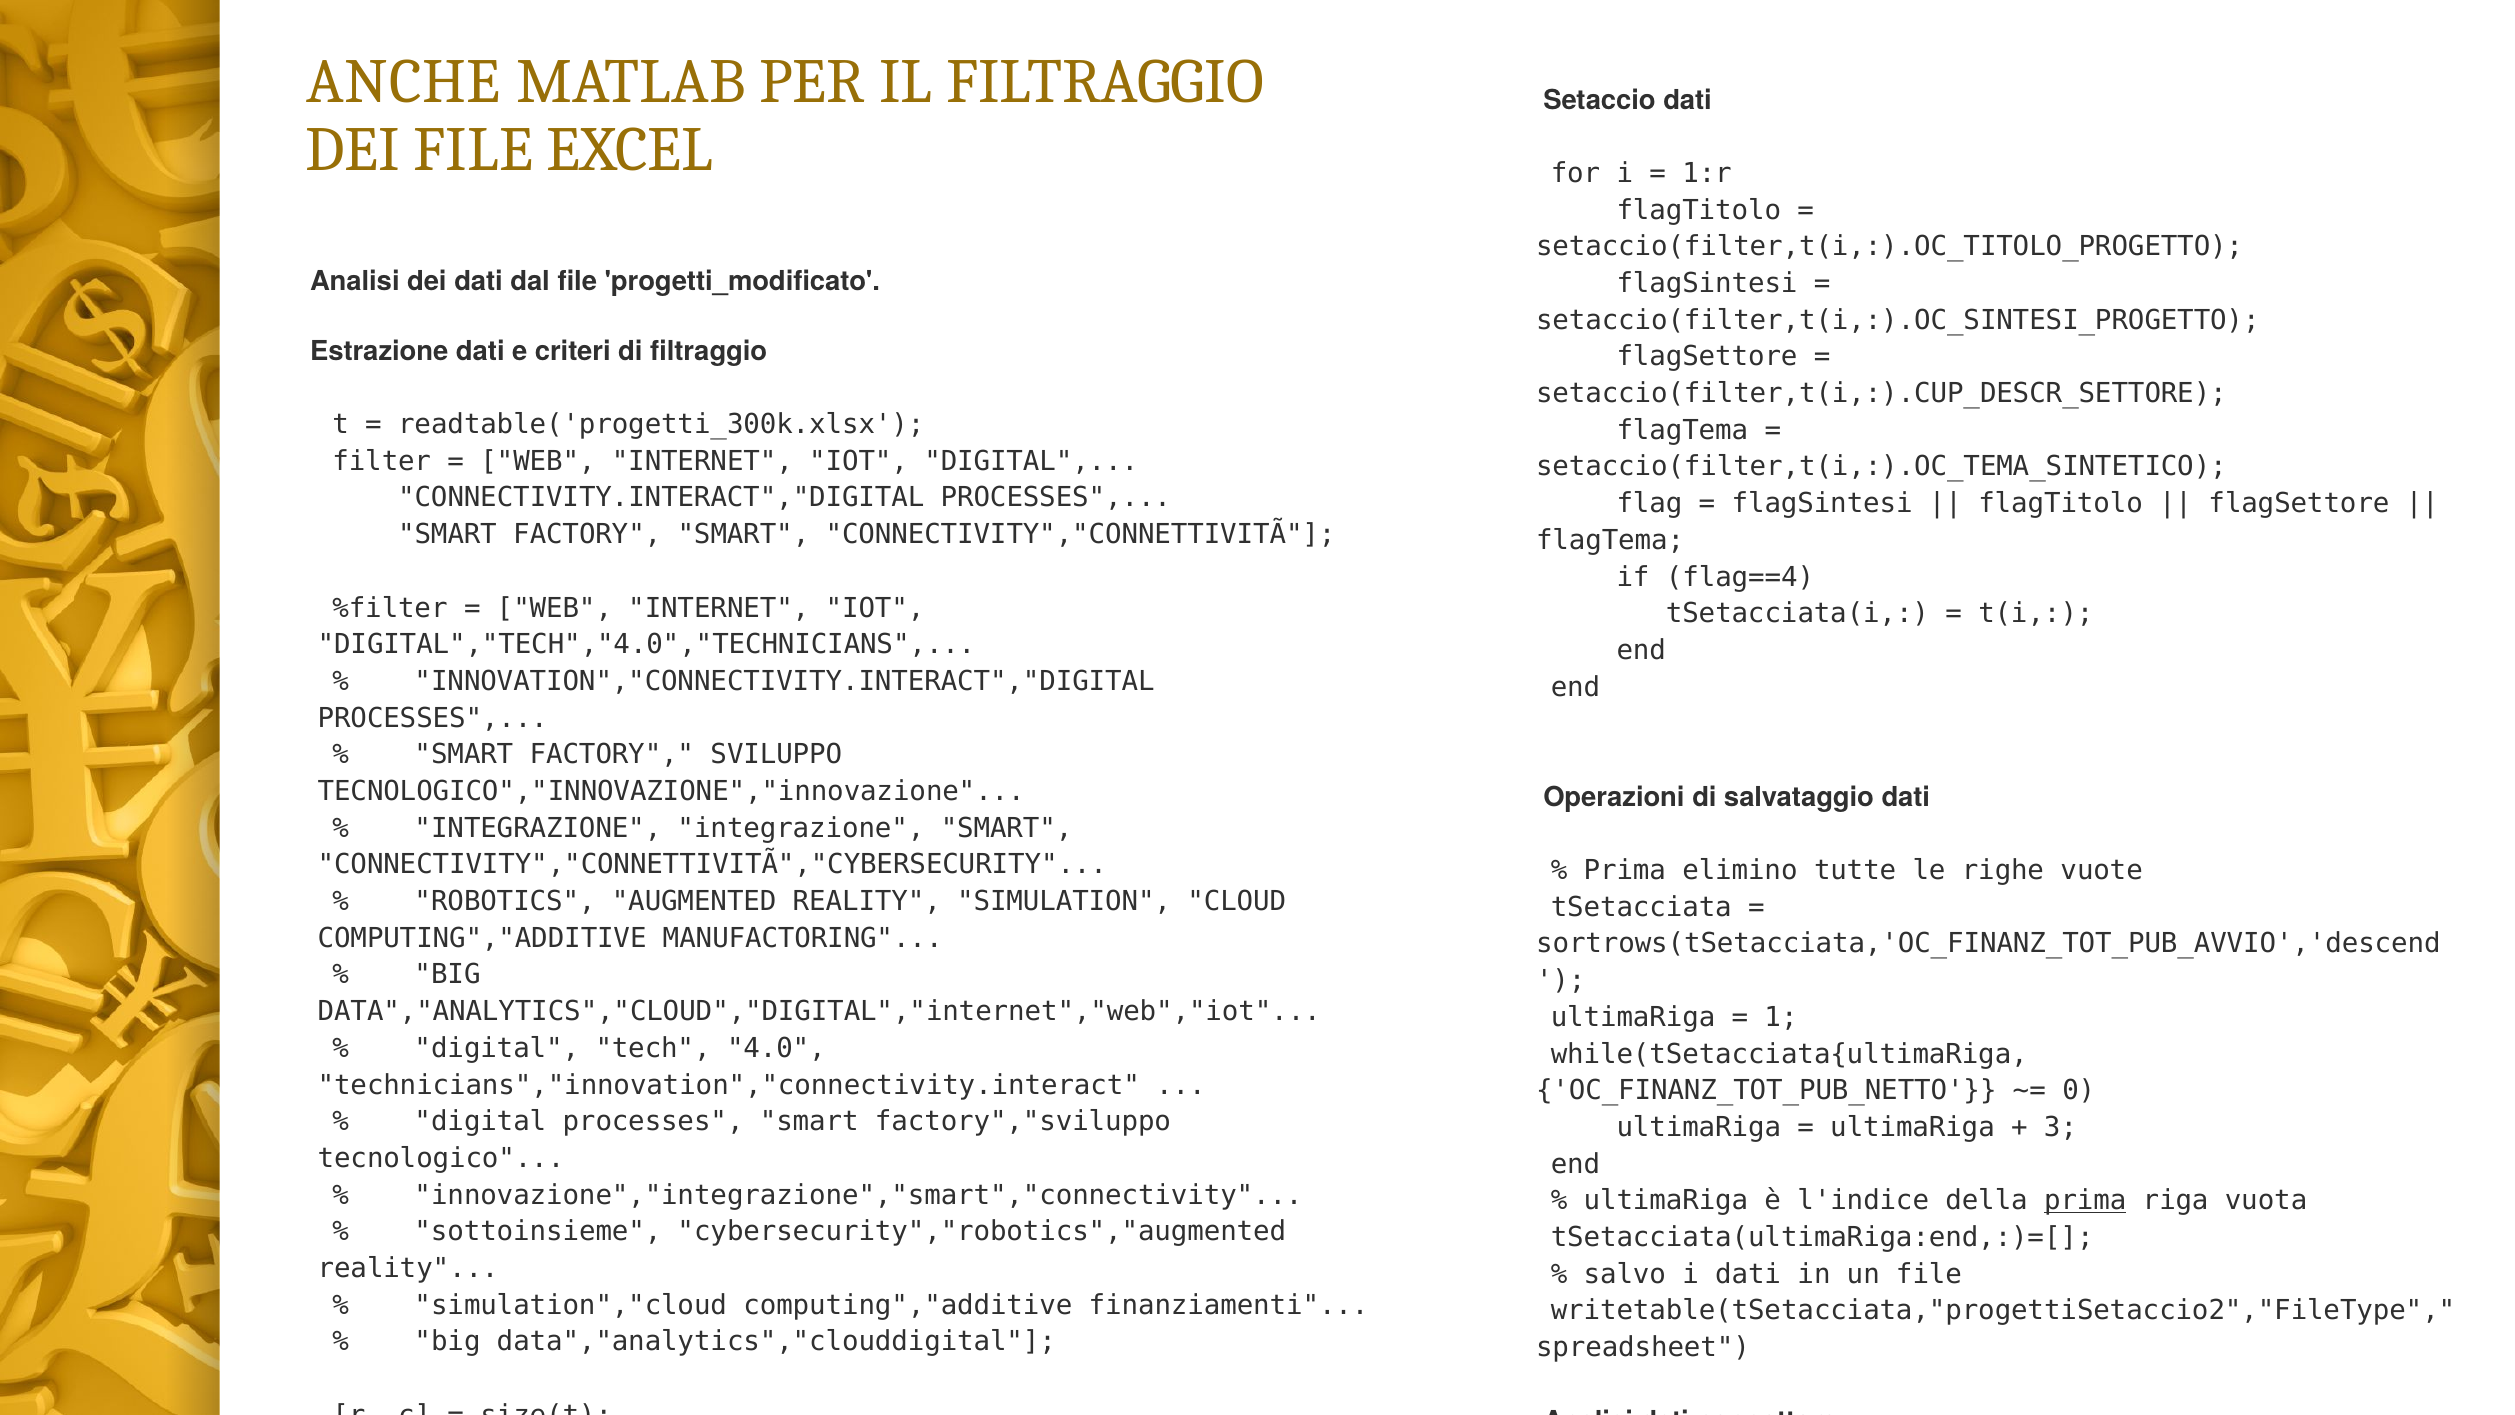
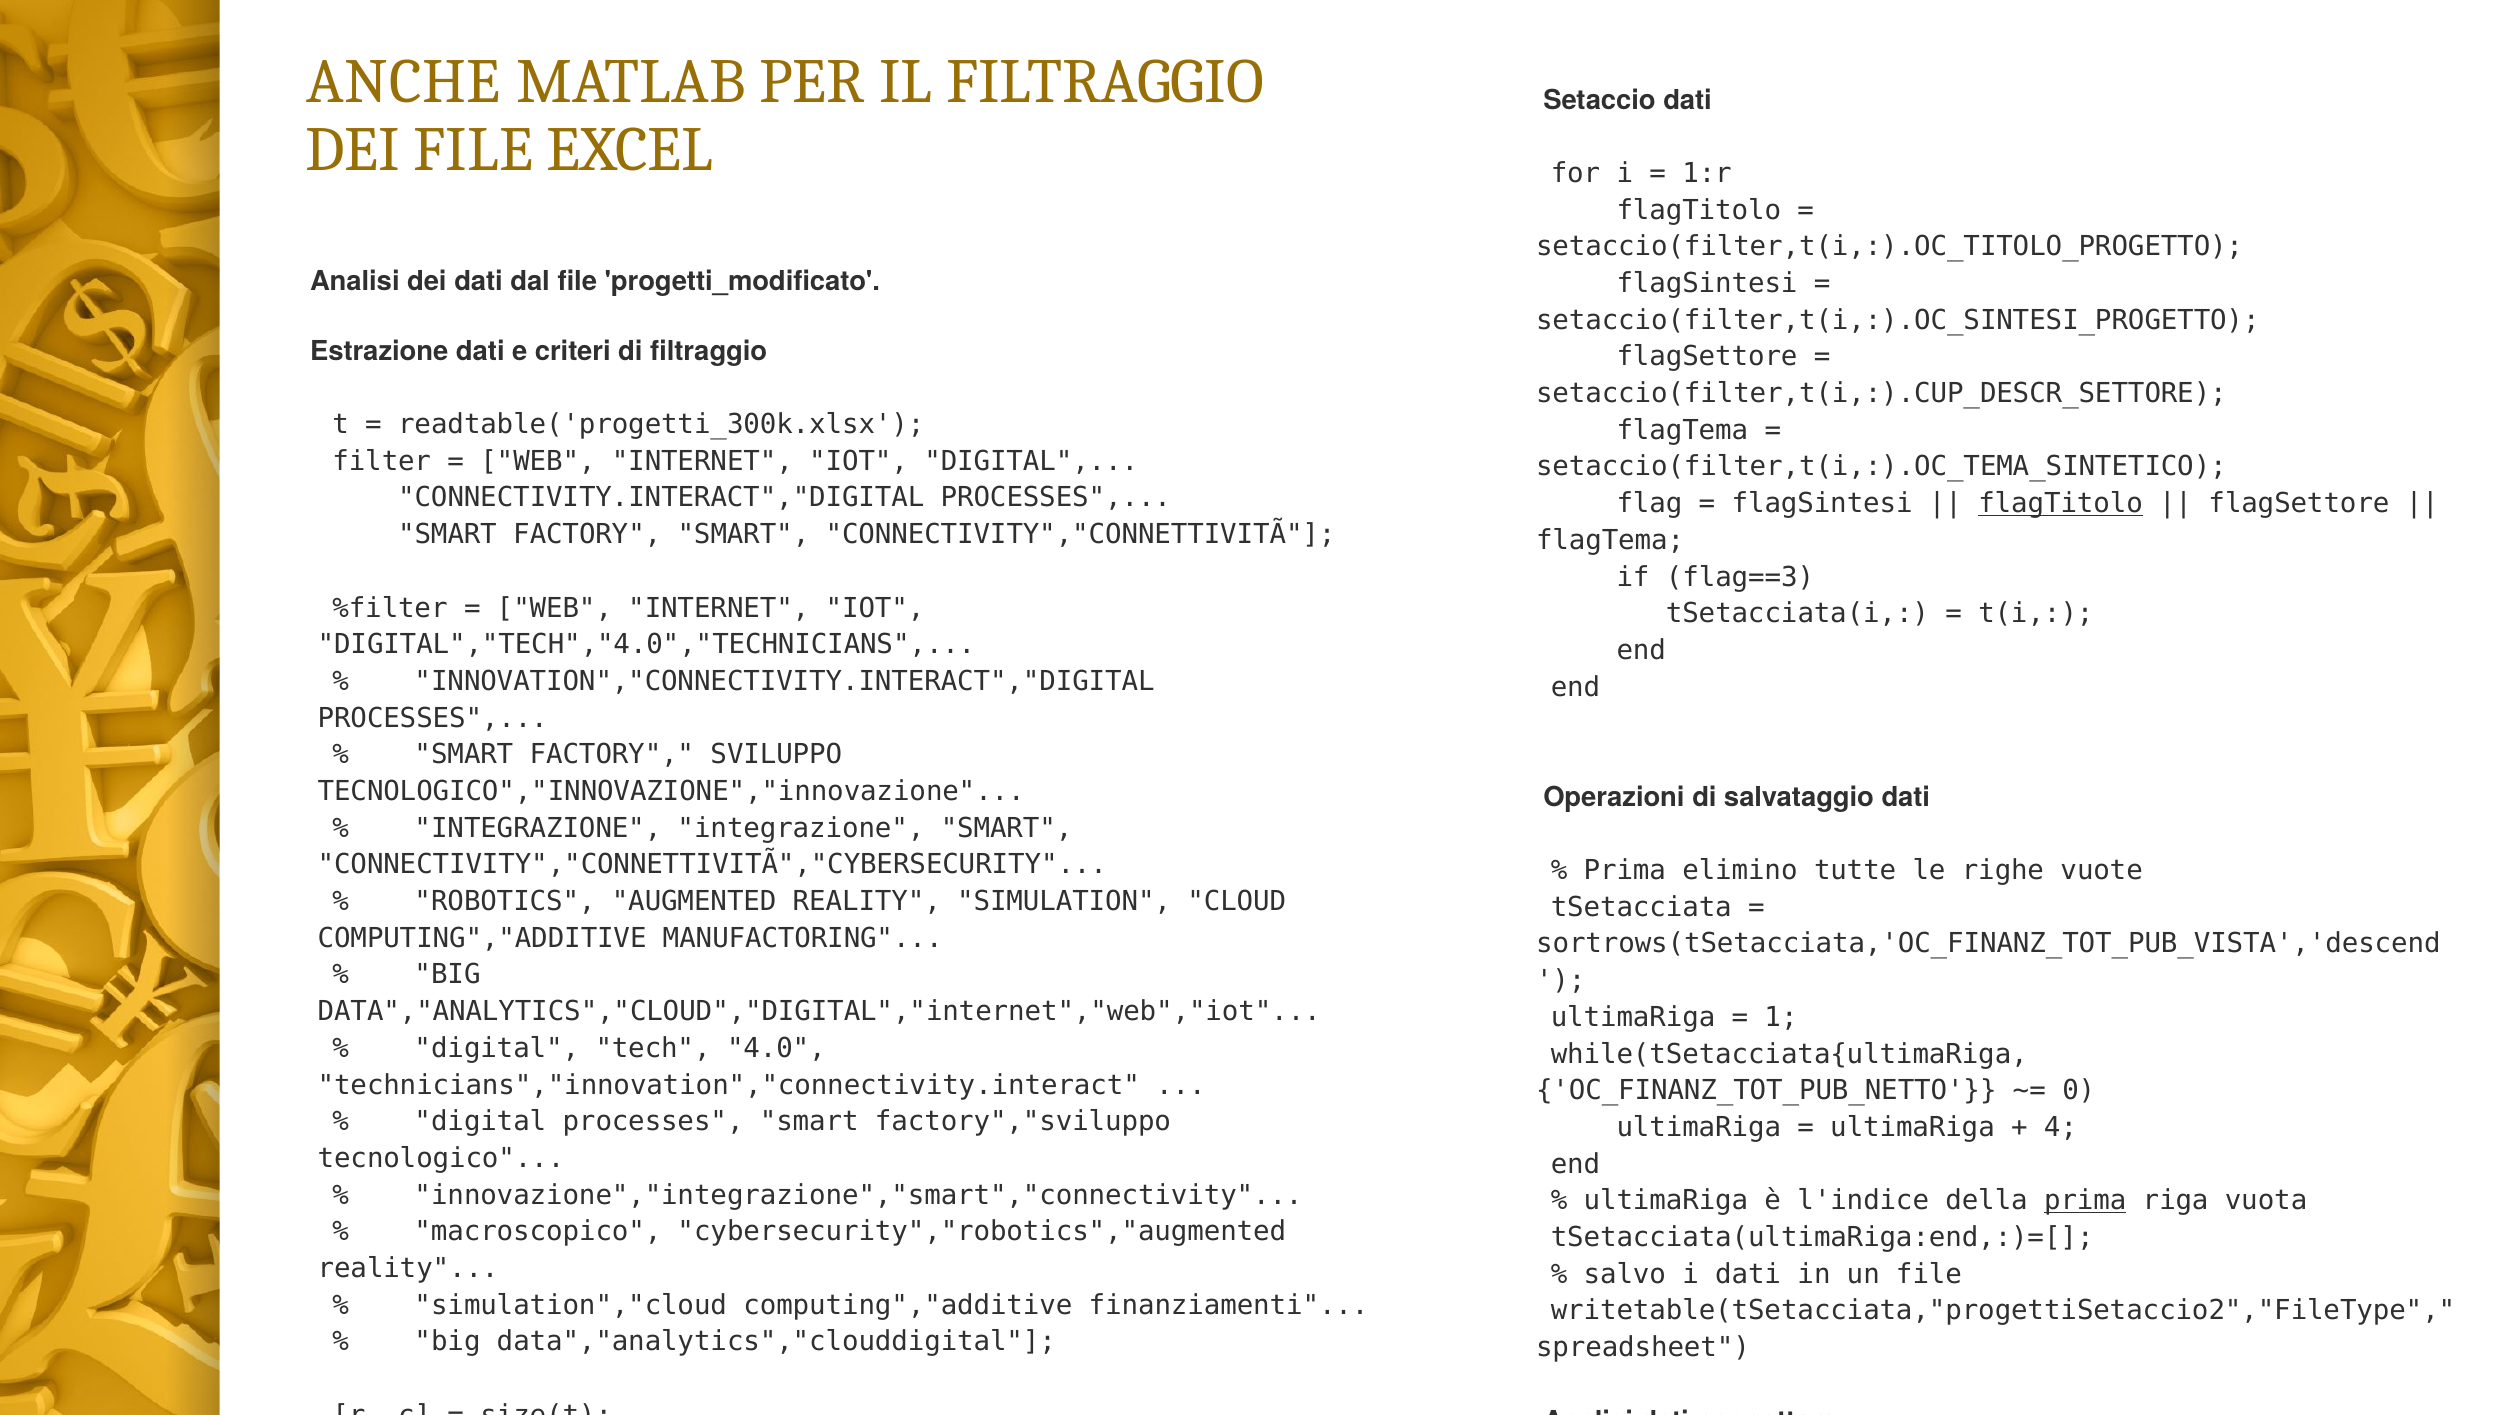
flagTitolo underline: none -> present (2061, 504)
flag==4: flag==4 -> flag==3 (1740, 577)
sortrows(tSetacciata,'OC_FINANZ_TOT_PUB_AVVIO','descend: sortrows(tSetacciata,'OC_FINANZ_TOT_PUB_AVVIO','descend -> sortrows(tSetacciata,'OC_FINANZ_TOT_PUB_VISTA','descend (1988, 944)
3: 3 -> 4 (2061, 1127)
sottoinsieme: sottoinsieme -> macroscopico (538, 1232)
